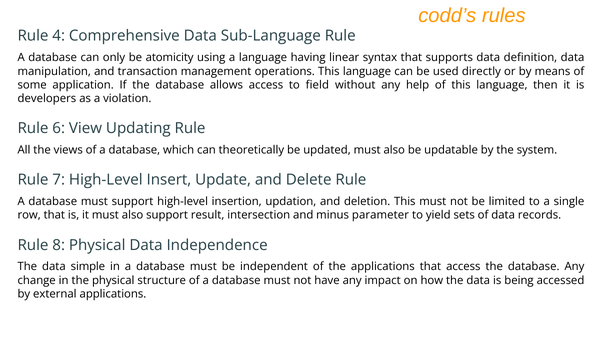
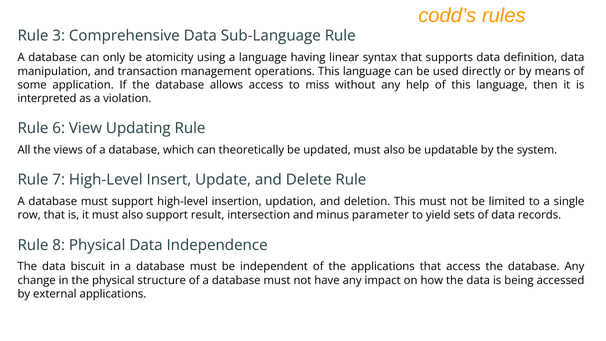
4: 4 -> 3 (59, 36)
field: field -> miss (317, 85)
developers: developers -> interpreted (47, 99)
simple: simple -> biscuit (88, 267)
